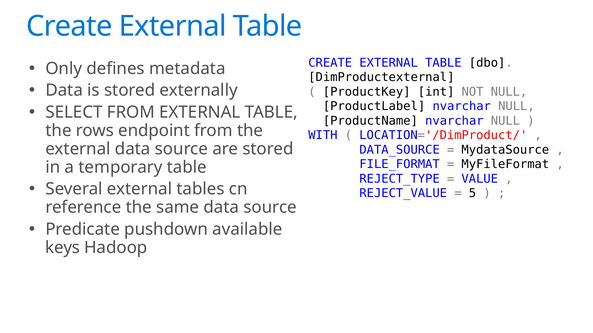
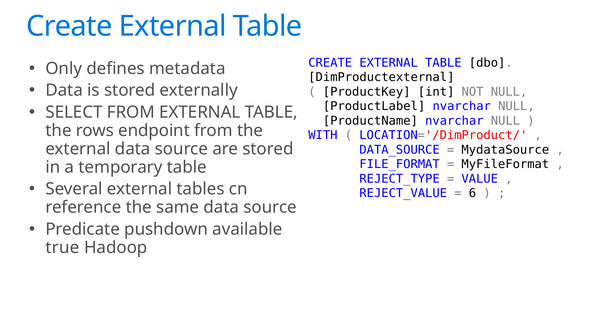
5: 5 -> 6 (472, 194)
keys: keys -> true (62, 248)
